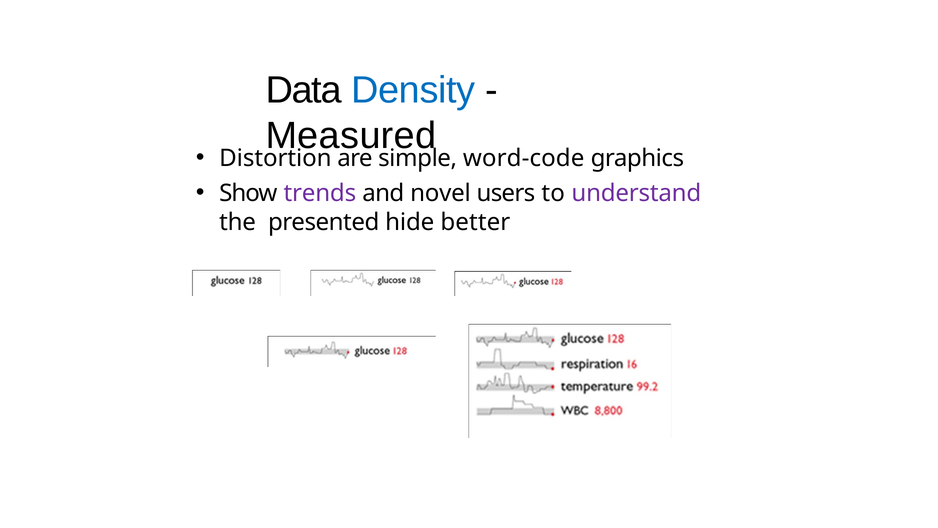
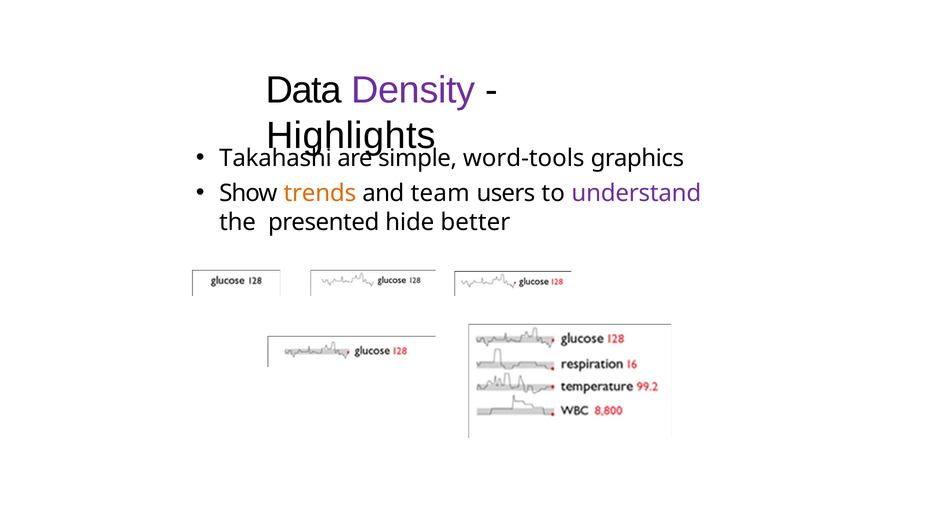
Density colour: blue -> purple (413, 90)
Measured: Measured -> Highlights (351, 136)
Distortion: Distortion -> Takahashi (276, 158)
word‐code: word‐code -> word‐tools (524, 158)
trends colour: purple -> orange (320, 193)
novel: novel -> team (440, 193)
